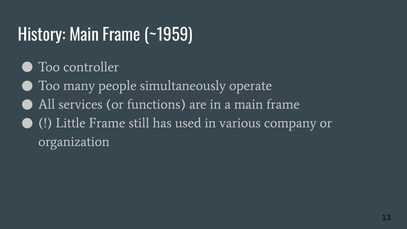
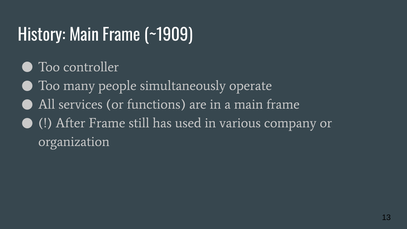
~1959: ~1959 -> ~1909 (168, 35)
Little: Little -> After (71, 123)
